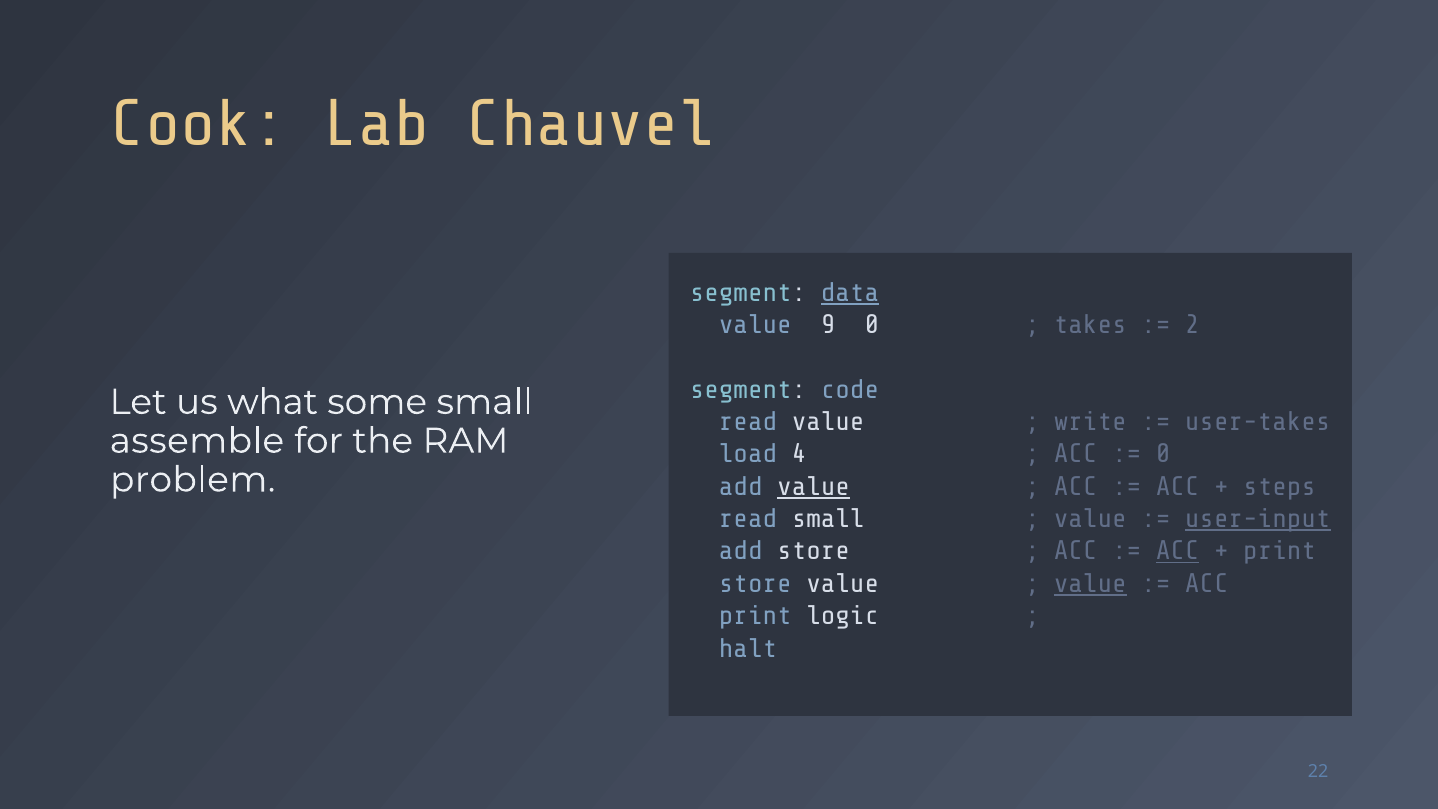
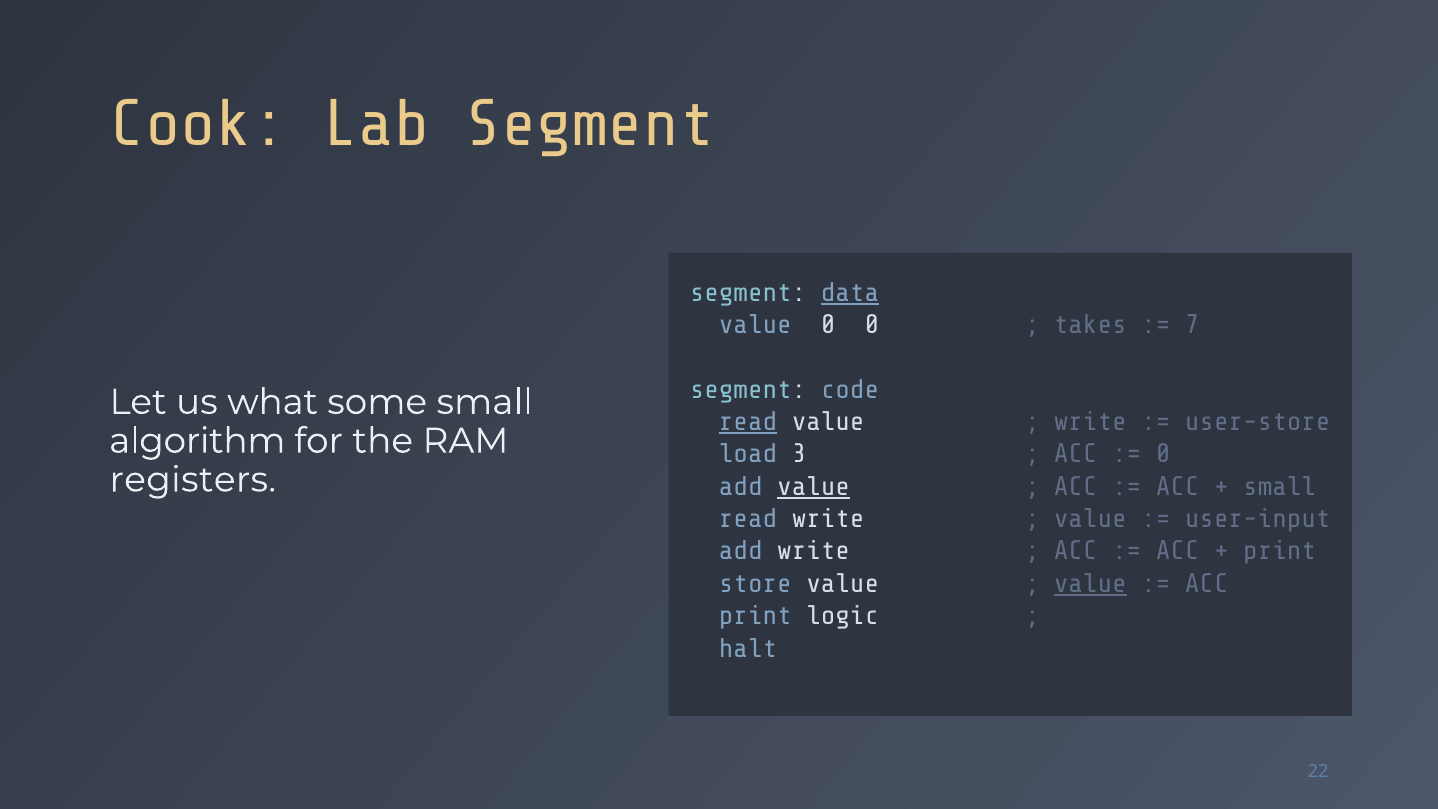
Lab Chauvel: Chauvel -> Segment (590, 124)
value 9: 9 -> 0 (828, 324)
2: 2 -> 7 (1192, 324)
read underline: none -> present (748, 422)
user-takes: user-takes -> user-store (1258, 422)
assemble: assemble -> algorithm (197, 441)
4: 4 -> 3 (799, 454)
problem: problem -> registers (193, 480)
steps: steps -> small (1280, 486)
read small: small -> write (828, 519)
user-input underline: present -> none (1258, 519)
add store: store -> write (814, 551)
ACC underline: present -> none (1178, 551)
